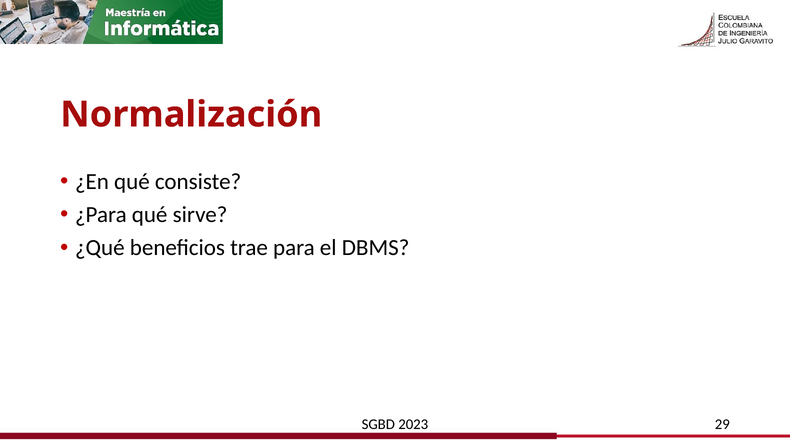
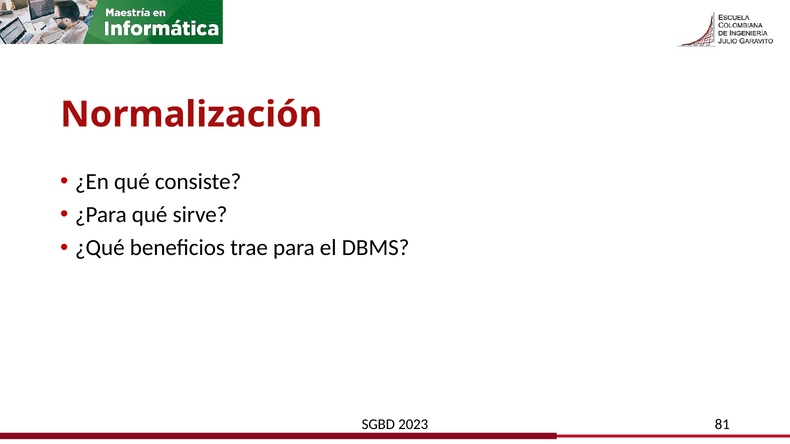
29: 29 -> 81 (722, 425)
